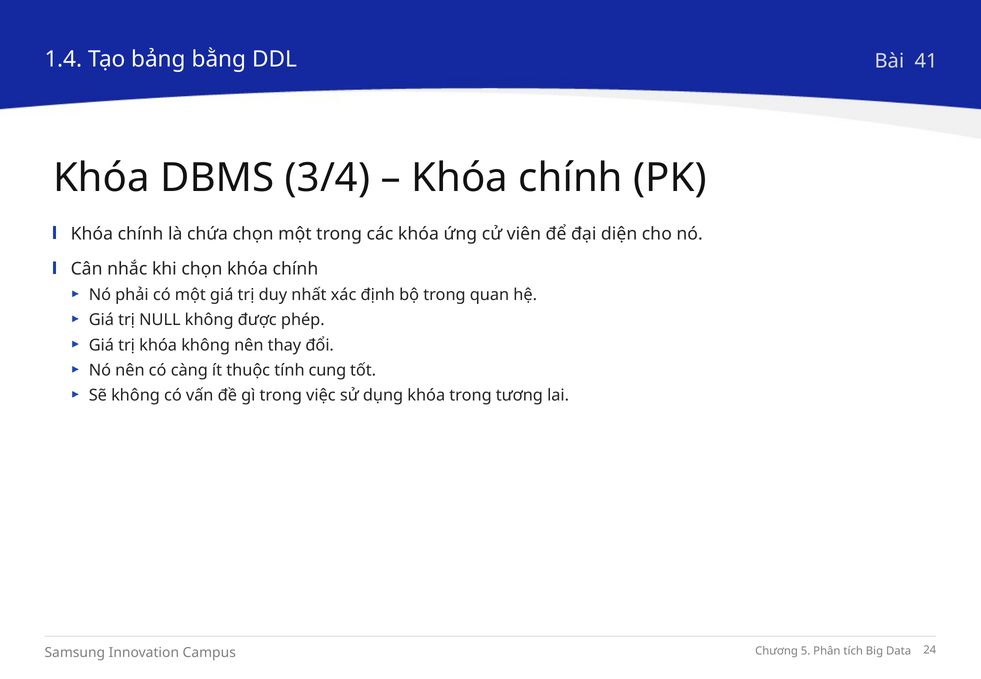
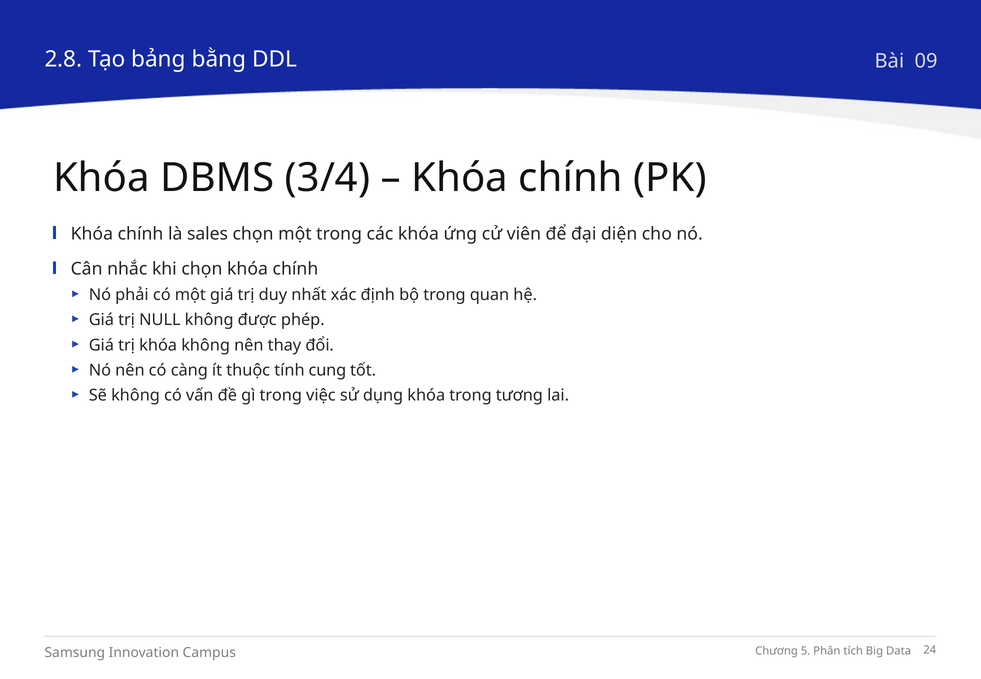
1.4: 1.4 -> 2.8 (63, 59)
41: 41 -> 09 (926, 61)
chứa: chứa -> sales (208, 234)
